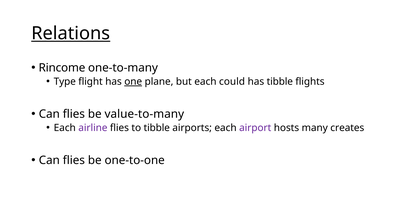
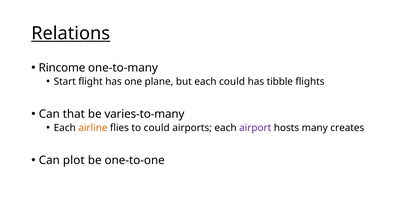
Type: Type -> Start (65, 82)
one underline: present -> none (133, 82)
flies: flies -> that (74, 114)
value-to-many: value-to-many -> varies-to-many (144, 114)
airline colour: purple -> orange (93, 128)
to tibble: tibble -> could (157, 128)
flies: flies -> plot (74, 160)
